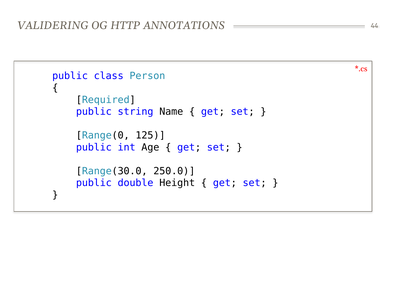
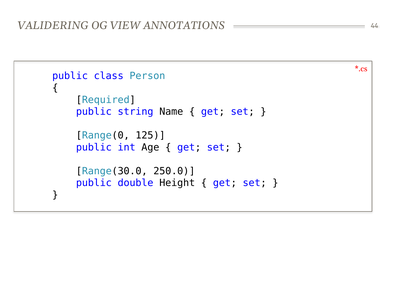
HTTP: HTTP -> VIEW (125, 26)
